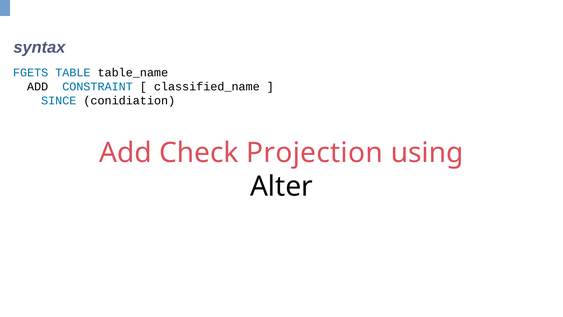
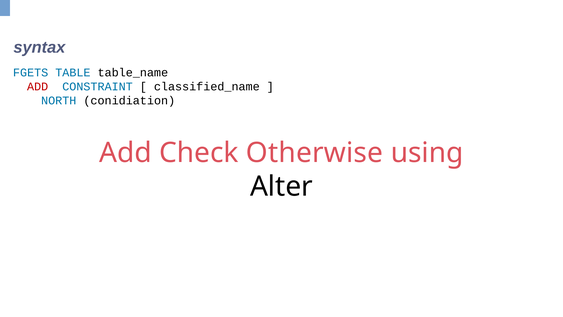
ADD colour: black -> red (38, 87)
SINCE: SINCE -> NORTH (59, 101)
Projection: Projection -> Otherwise (315, 153)
